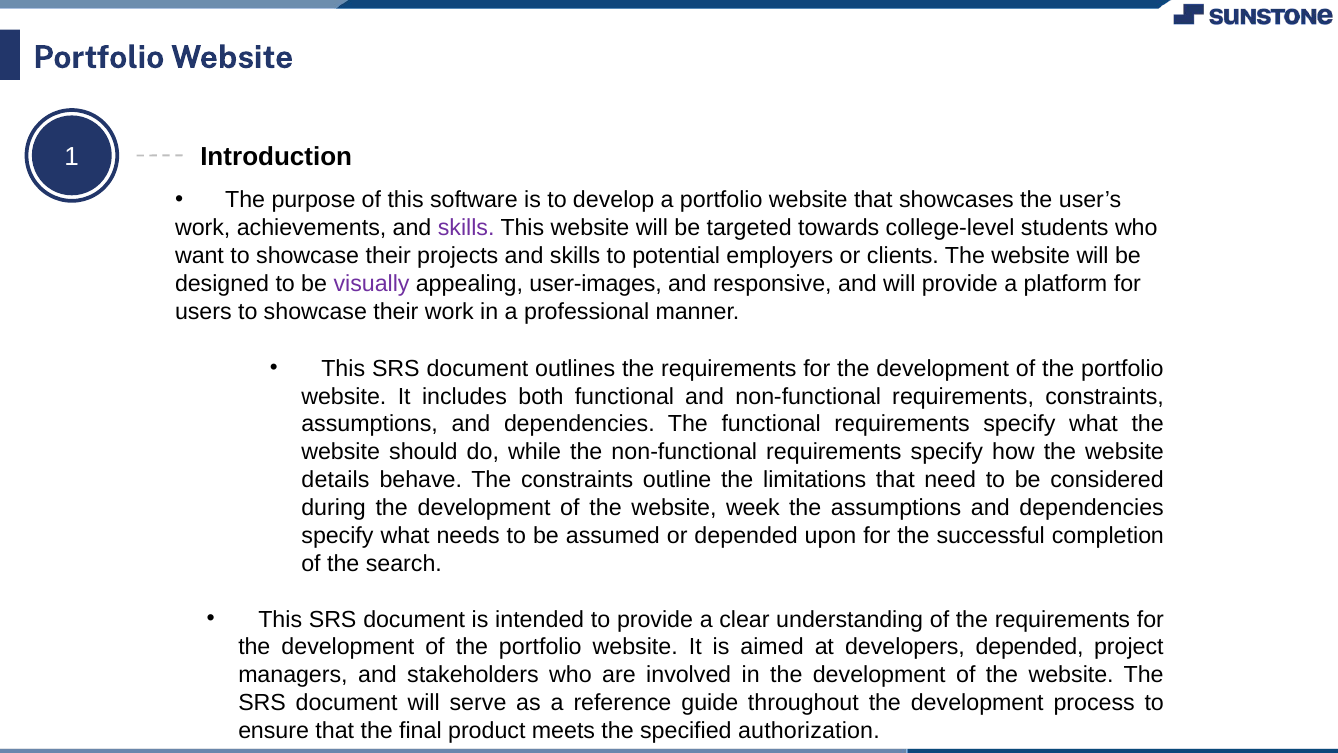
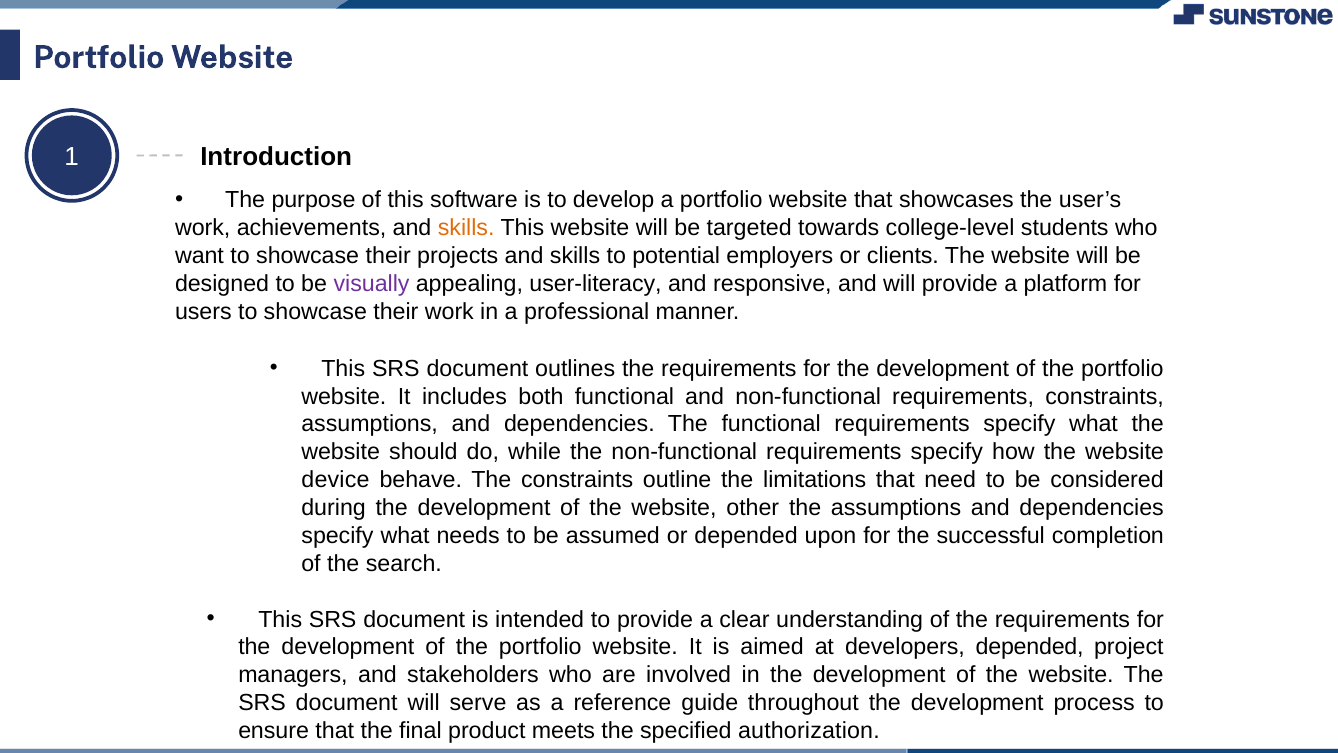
skills colour: purple -> orange (466, 228)
user-images: user-images -> user-literacy (596, 284)
details: details -> device (335, 480)
week: week -> other (753, 508)
